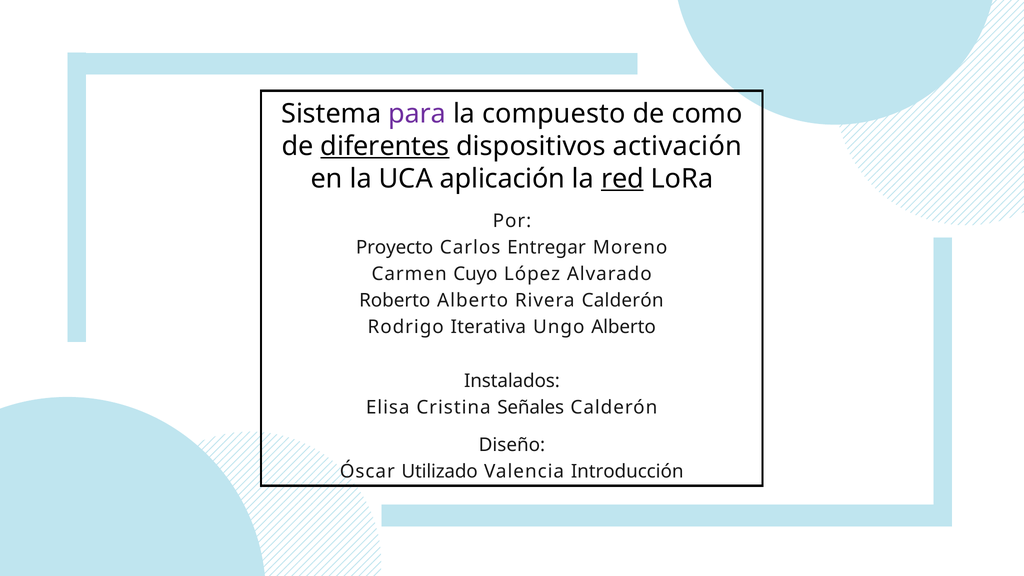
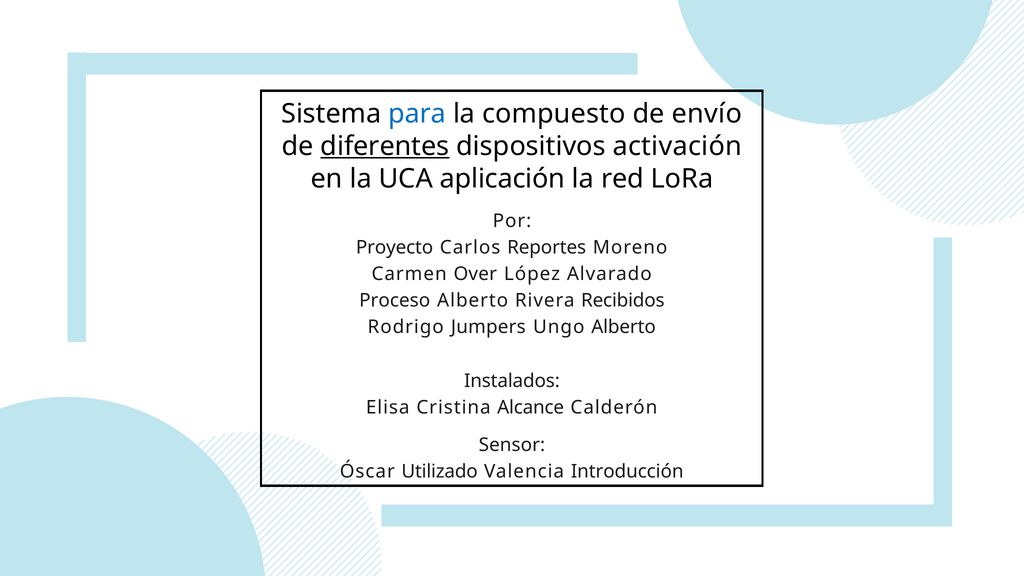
para colour: purple -> blue (417, 114)
como: como -> envío (707, 114)
red underline: present -> none (622, 179)
Entregar: Entregar -> Reportes (547, 247)
Cuyo: Cuyo -> Over (475, 274)
Roberto: Roberto -> Proceso (395, 301)
Rivera Calderón: Calderón -> Recibidos (623, 301)
Iterativa: Iterativa -> Jumpers (488, 327)
Señales: Señales -> Alcance (531, 407)
Diseño: Diseño -> Sensor (512, 445)
